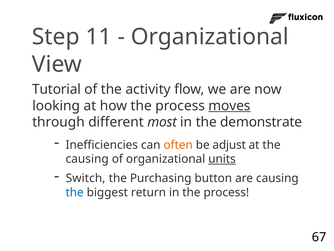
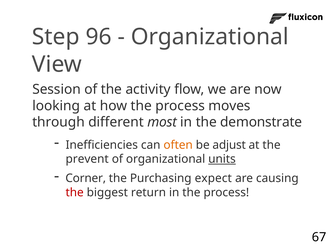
11: 11 -> 96 (99, 37)
Tutorial: Tutorial -> Session (57, 89)
moves underline: present -> none (229, 106)
causing: causing -> prevent (87, 159)
Switch: Switch -> Corner (86, 178)
button: button -> expect (213, 178)
the colour: blue -> red (75, 192)
